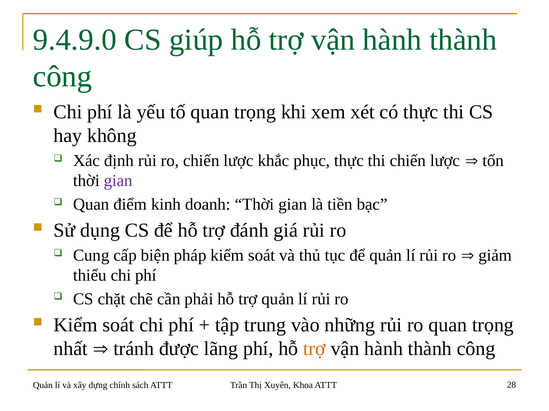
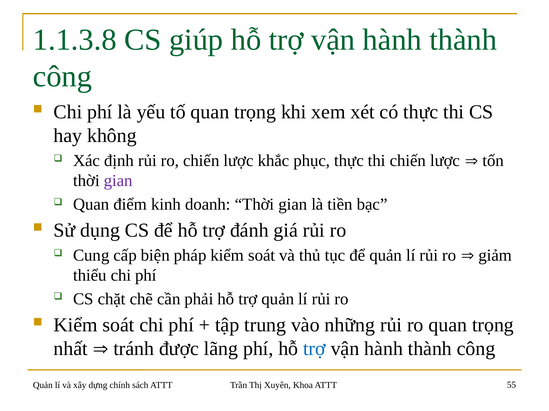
9.4.9.0: 9.4.9.0 -> 1.1.3.8 (75, 40)
trợ colour: orange -> blue (314, 349)
28: 28 -> 55 (511, 386)
